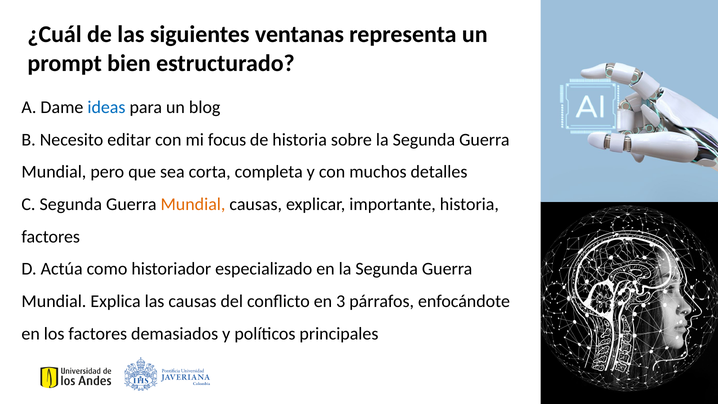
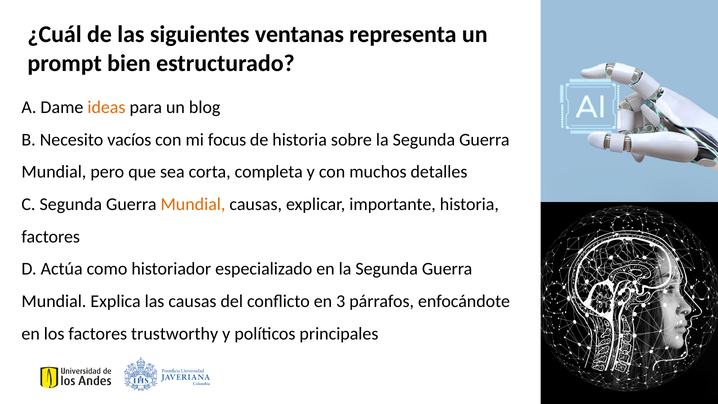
ideas colour: blue -> orange (106, 107)
editar: editar -> vacíos (129, 140)
demasiados: demasiados -> trustworthy (175, 333)
